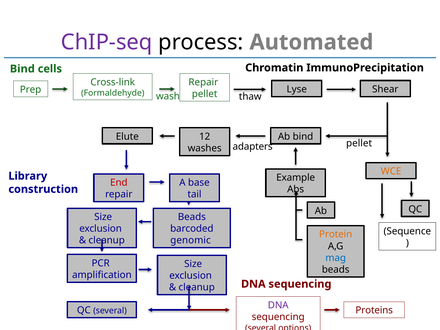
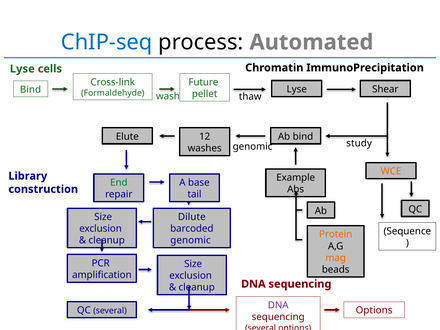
ChIP-seq colour: purple -> blue (107, 42)
Bind: Bind -> Lyse (22, 69)
Repair: Repair -> Future (203, 82)
Prep: Prep -> Bind (30, 90)
pellet: pellet -> study (359, 143)
adapters: adapters -> genomic (253, 147)
End colour: red -> green (119, 183)
Beads: Beads -> Dilute (192, 217)
mag colour: blue -> orange (336, 258)
Proteins: Proteins -> Options (374, 310)
